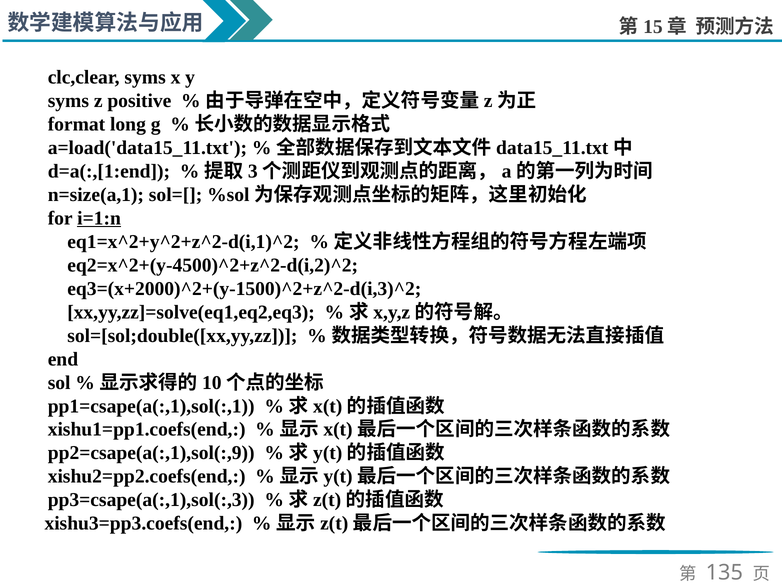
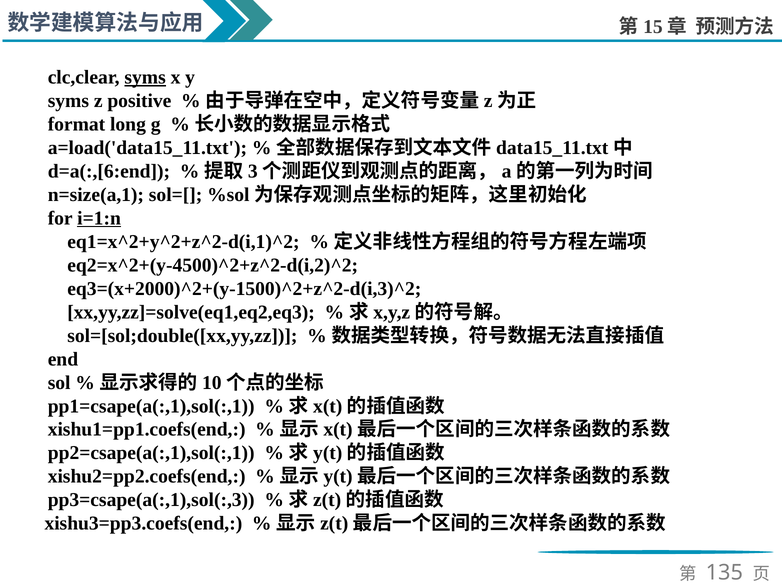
syms underline: none -> present (145, 77)
d=a(:,[1:end: d=a(:,[1:end -> d=a(:,[6:end (109, 171)
pp2=csape(a(:,1),sol(:,9: pp2=csape(a(:,1),sol(:,9 -> pp2=csape(a(:,1),sol(:,1 (151, 453)
